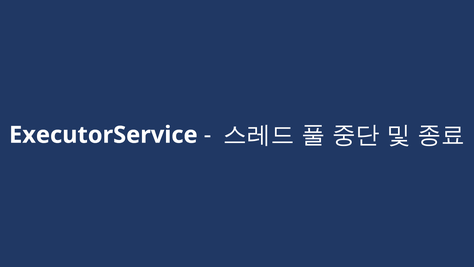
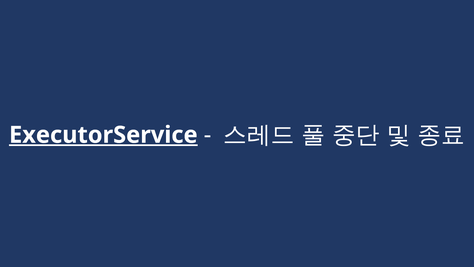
ExecutorService underline: none -> present (103, 135)
